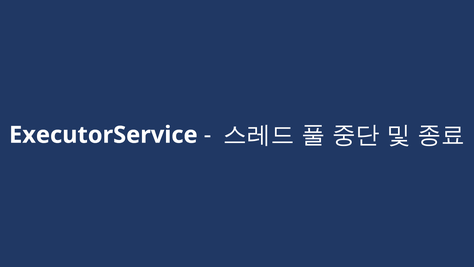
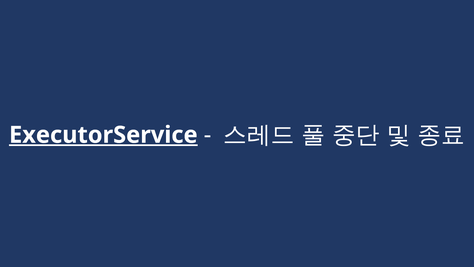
ExecutorService underline: none -> present (103, 135)
